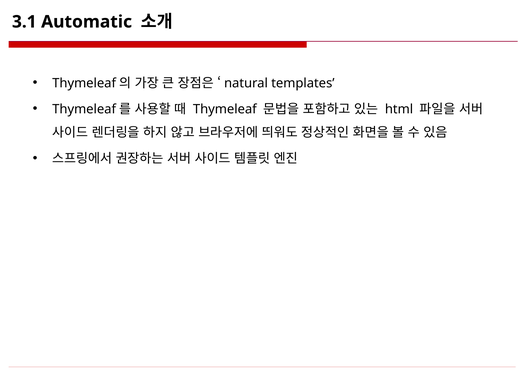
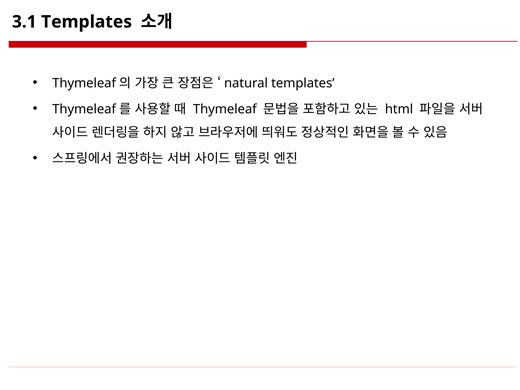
3.1 Automatic: Automatic -> Templates (87, 22)
